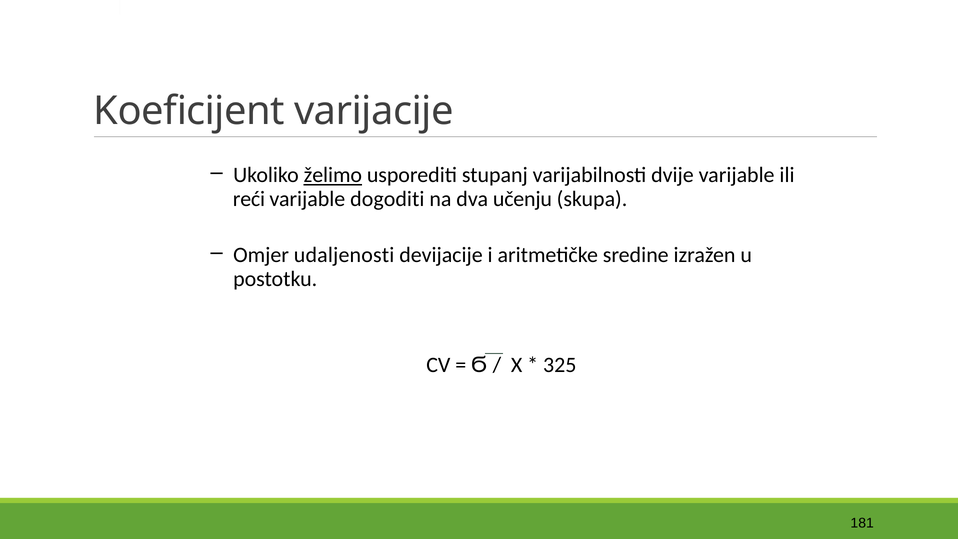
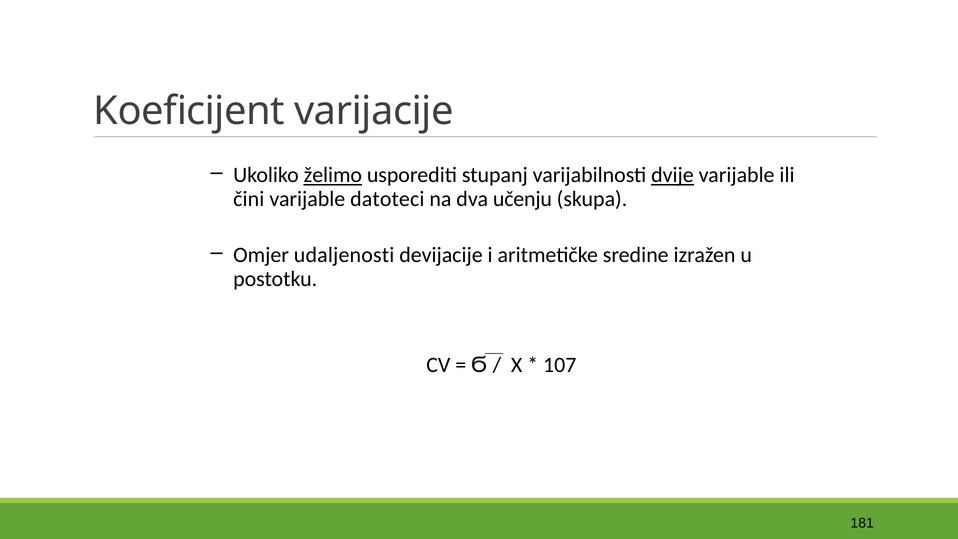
dvije underline: none -> present (672, 175)
reći: reći -> čini (249, 199)
dogoditi: dogoditi -> datoteci (387, 199)
325: 325 -> 107 (560, 365)
